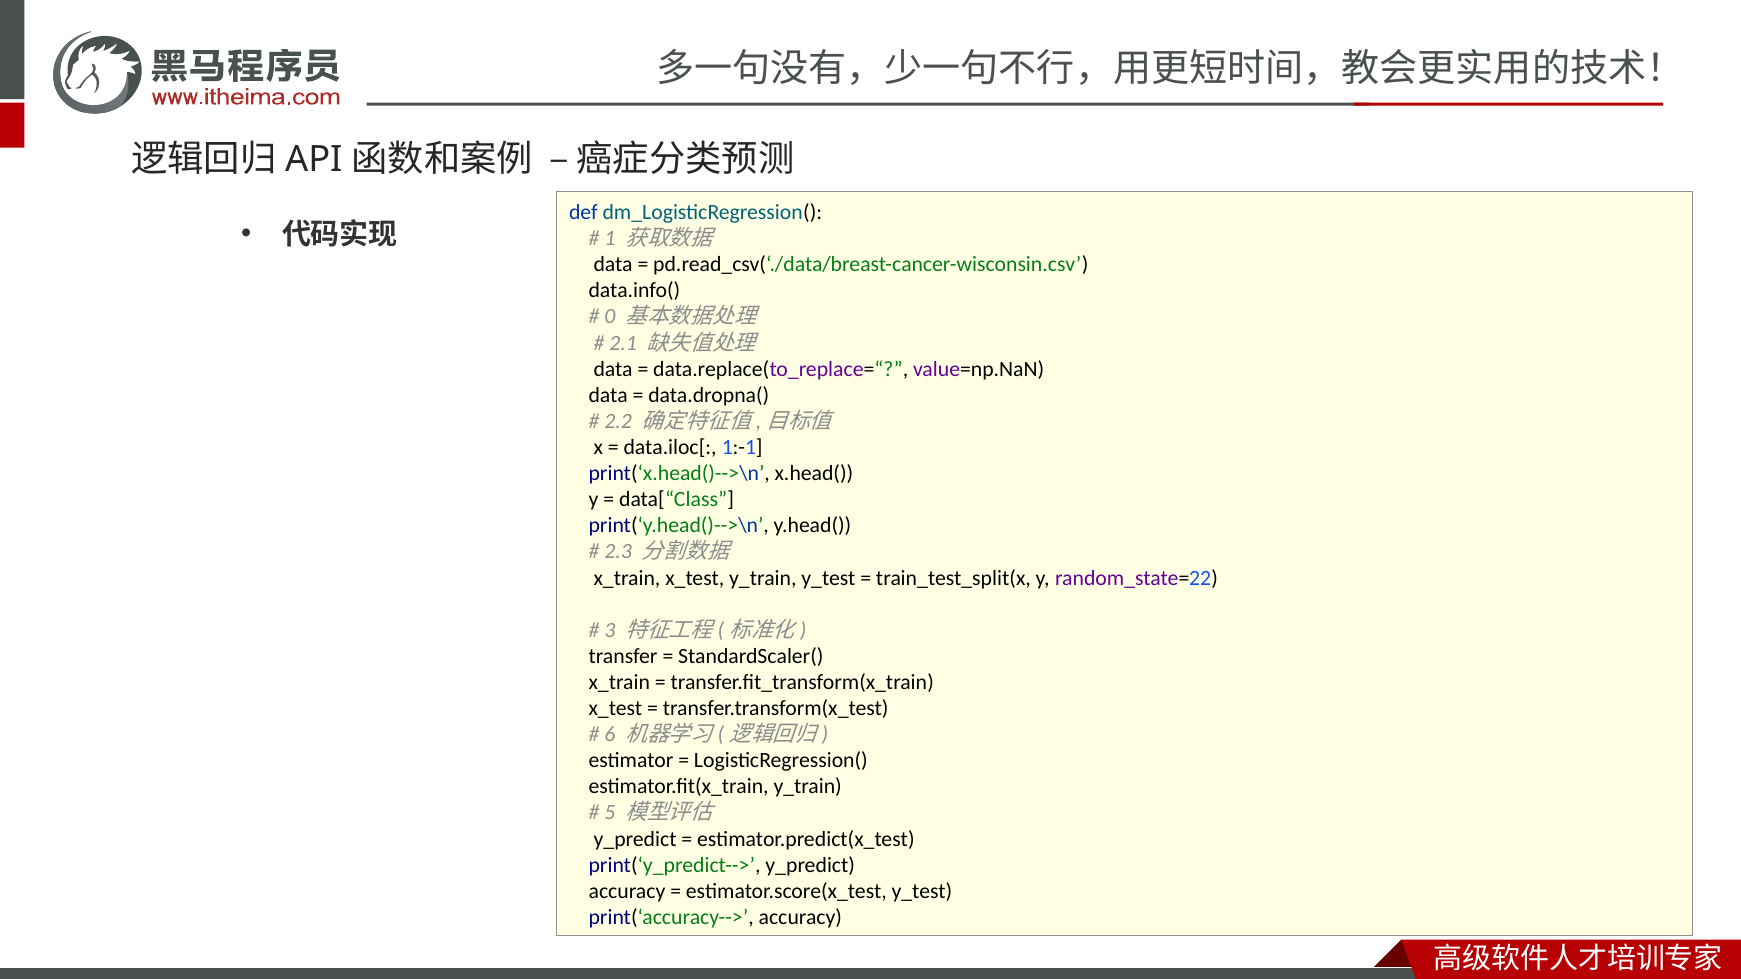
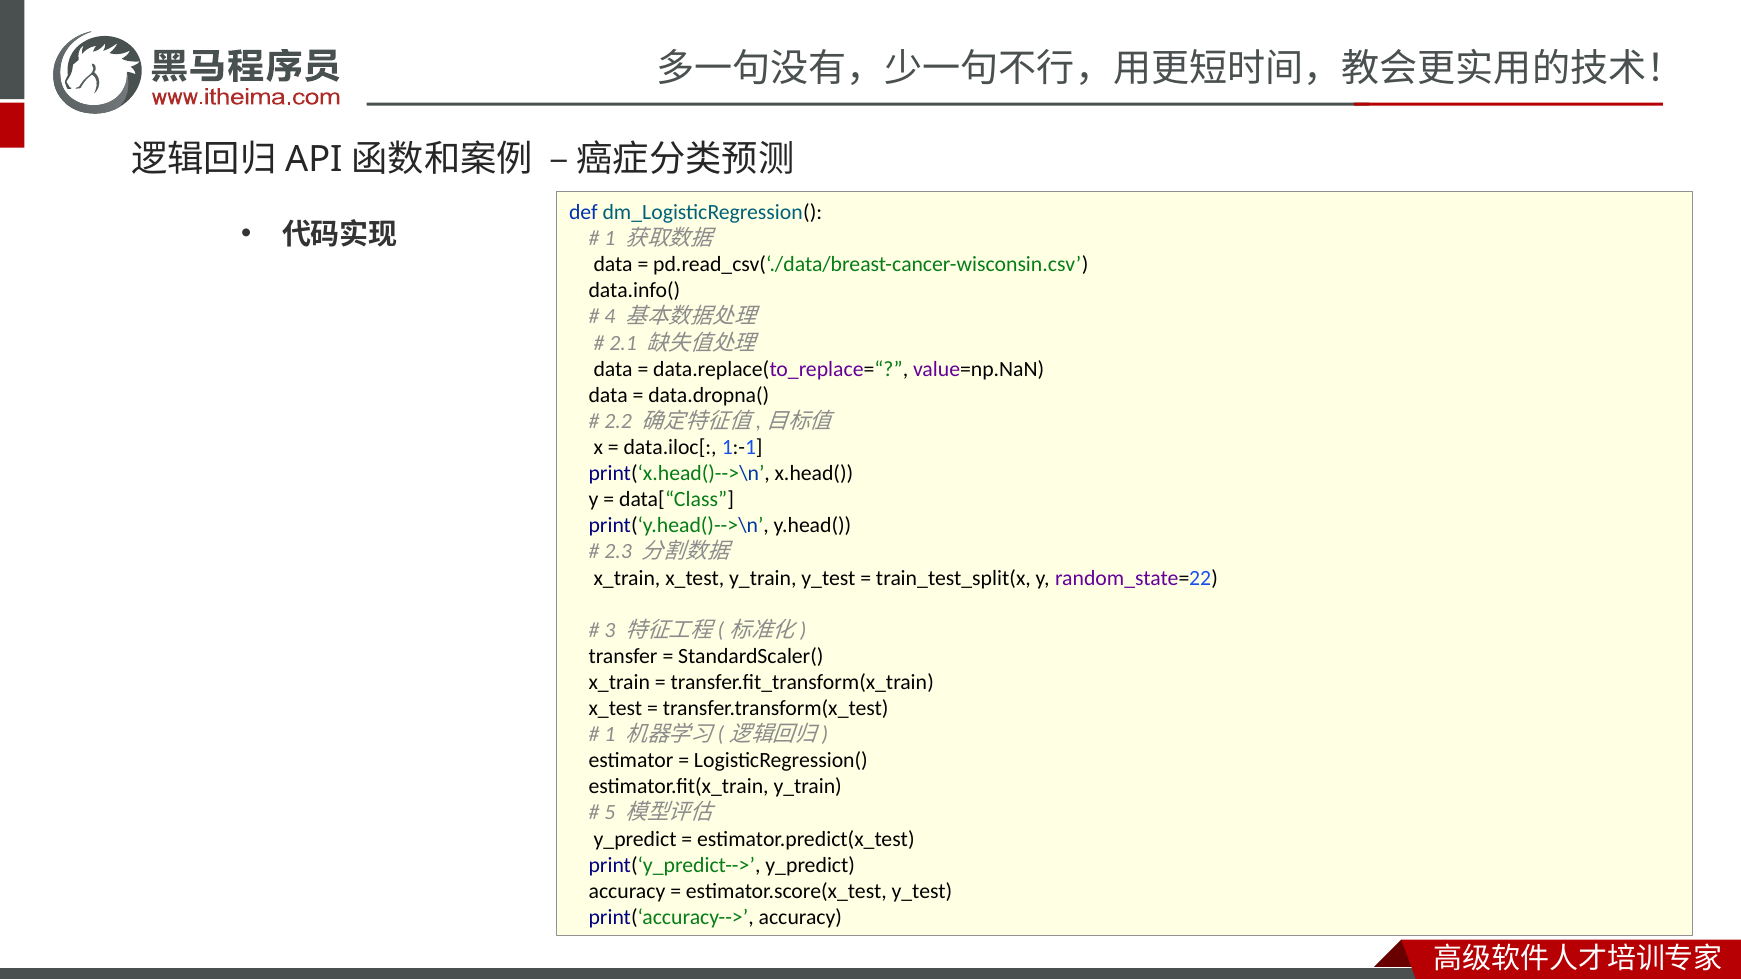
0: 0 -> 4 (610, 317)
6: 6 -> 1 (610, 735)
